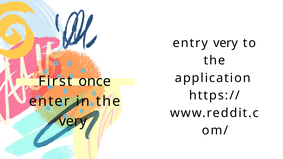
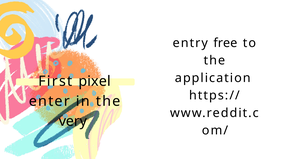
entry very: very -> free (225, 43)
once: once -> pixel (95, 81)
